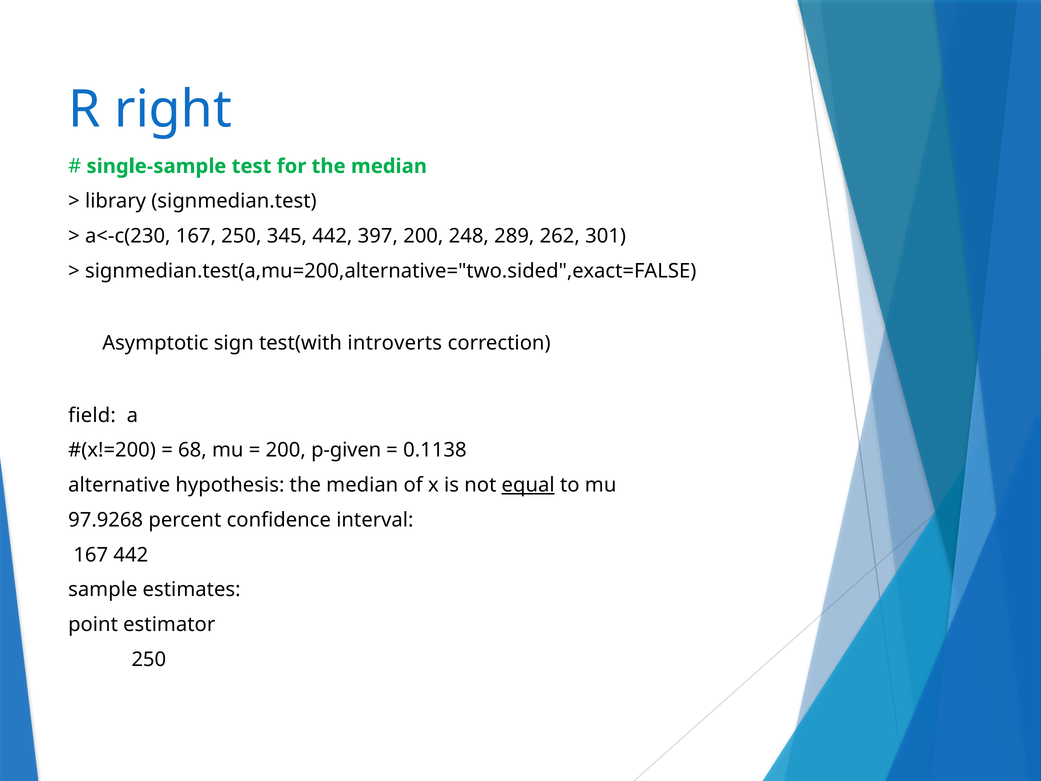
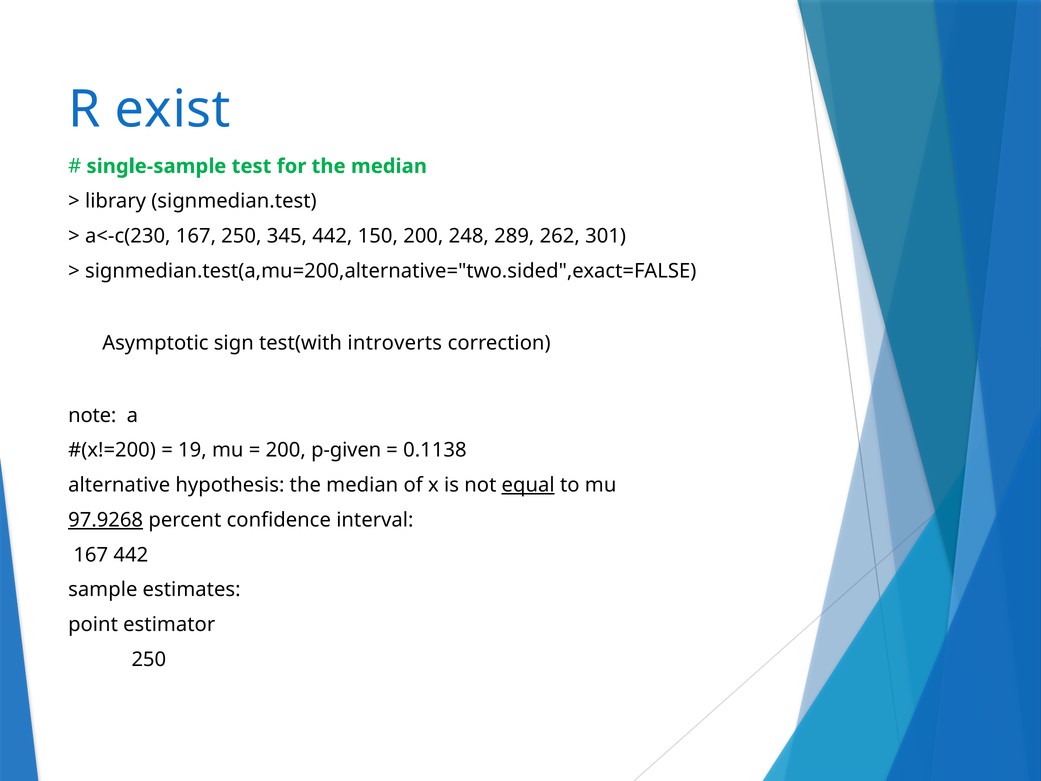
right: right -> exist (173, 109)
397: 397 -> 150 (378, 236)
field: field -> note (92, 415)
68: 68 -> 19 (192, 450)
97.9268 underline: none -> present (106, 520)
